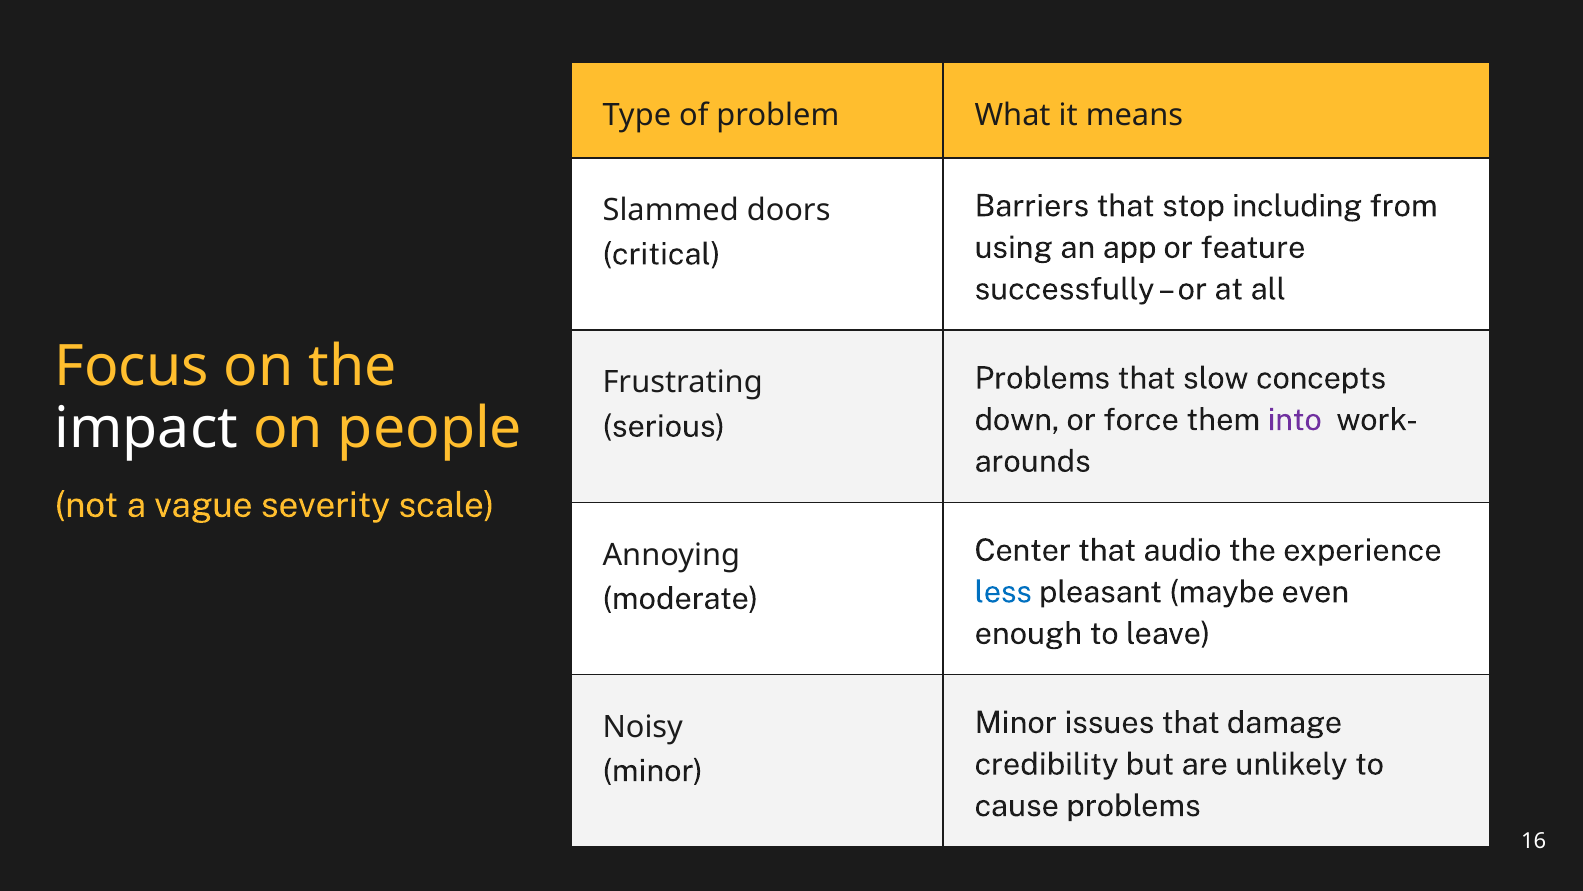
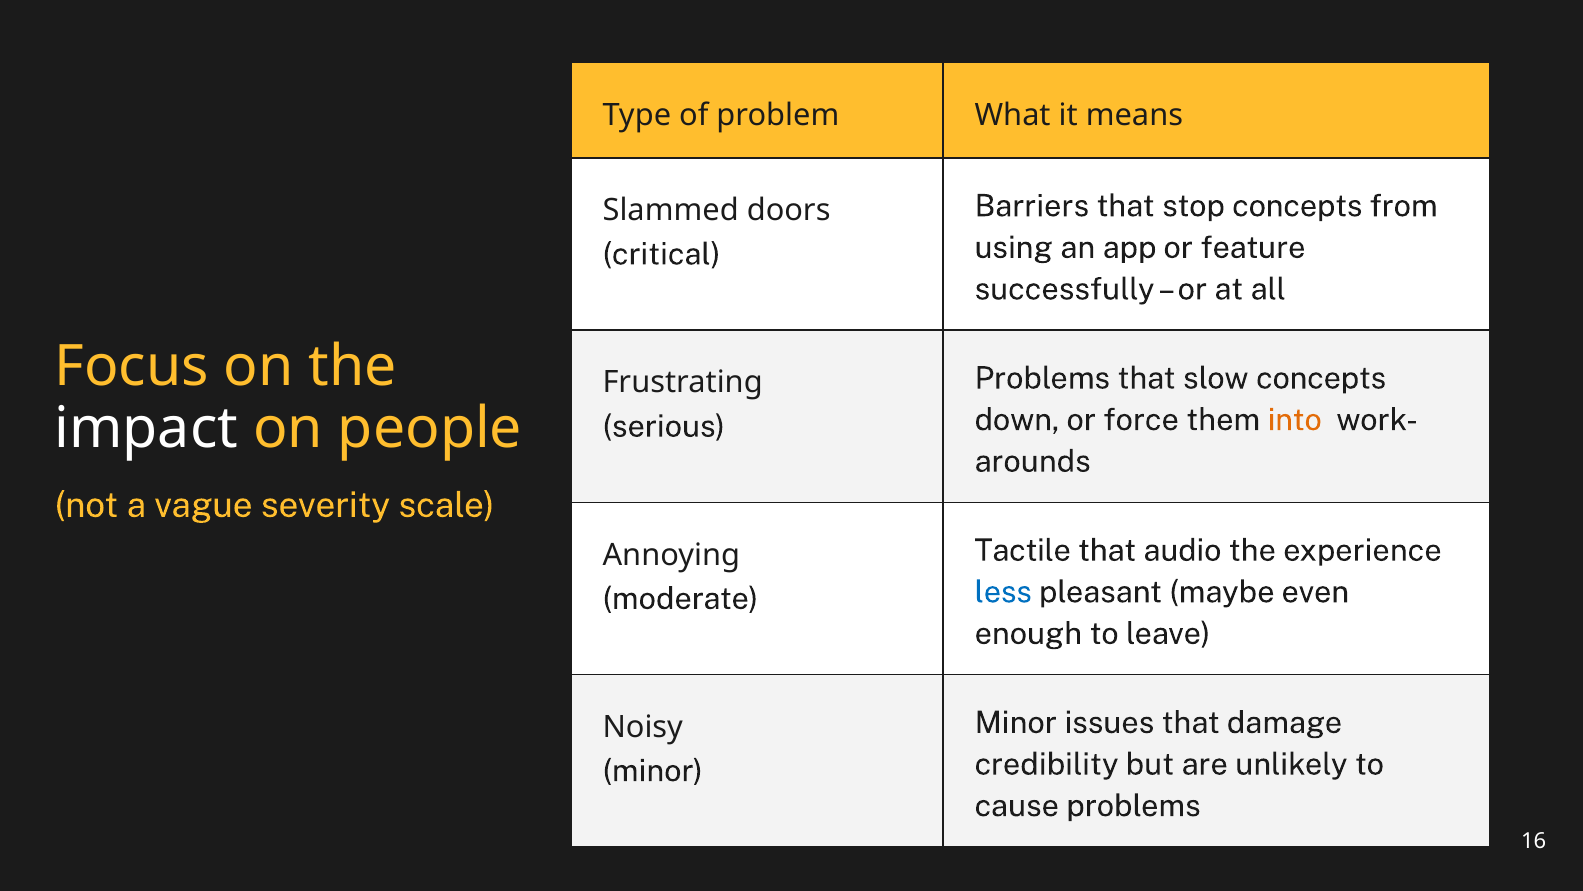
stop including: including -> concepts (1297, 206)
into colour: purple -> orange (1295, 420)
Center: Center -> Tactile (1023, 550)
